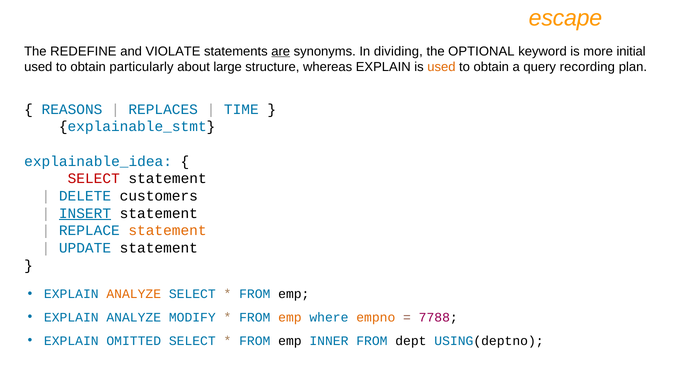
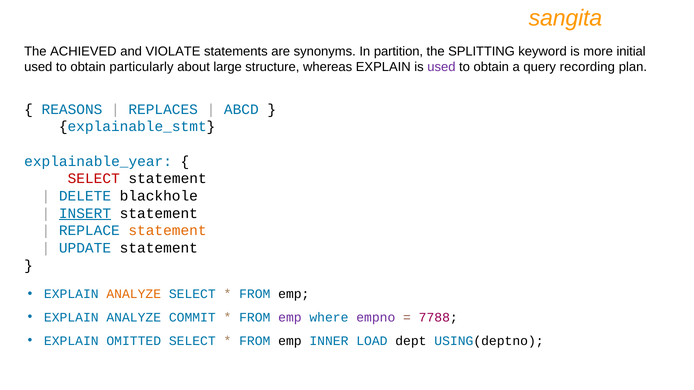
escape: escape -> sangita (565, 18)
REDEFINE: REDEFINE -> ACHIEVED (83, 51)
are underline: present -> none (281, 51)
dividing: dividing -> partition (398, 51)
OPTIONAL: OPTIONAL -> SPLITTING (481, 51)
used colour: orange -> purple (441, 67)
TIME: TIME -> ABCD (241, 109)
explainable_idea: explainable_idea -> explainable_year (98, 161)
customers: customers -> blackhole (159, 196)
MODIFY: MODIFY -> COMMIT (192, 318)
emp colour: orange -> purple (290, 318)
empno colour: orange -> purple (376, 318)
INNER FROM: FROM -> LOAD (372, 341)
